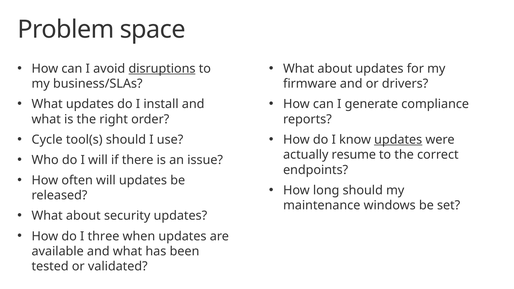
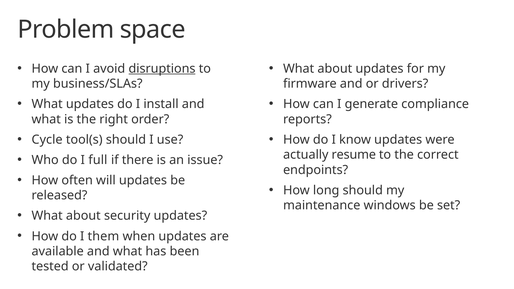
updates underline: present -> none (398, 140)
I will: will -> full (98, 160)
three: three -> them (103, 236)
